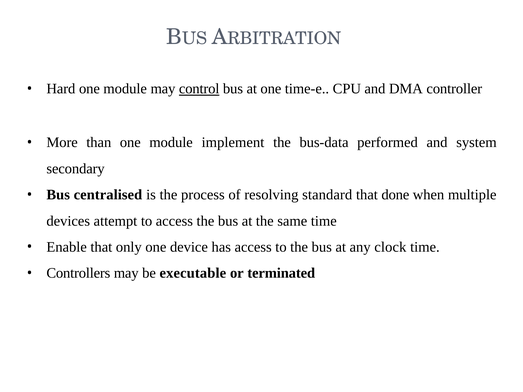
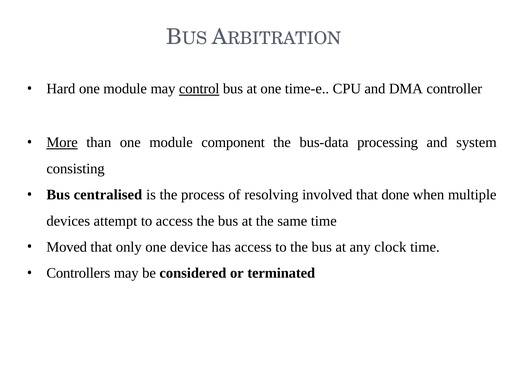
More underline: none -> present (62, 143)
implement: implement -> component (233, 143)
performed: performed -> processing (388, 143)
secondary: secondary -> consisting (76, 169)
standard: standard -> involved (327, 195)
Enable: Enable -> Moved (67, 247)
executable: executable -> considered (193, 273)
